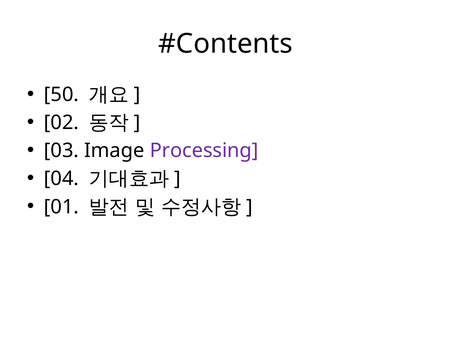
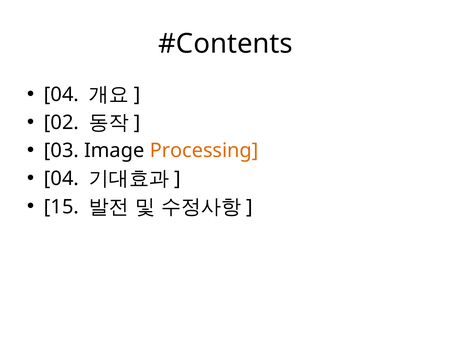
50: 50 -> 04 (61, 95)
Processing colour: purple -> orange (204, 151)
01: 01 -> 15 (61, 207)
